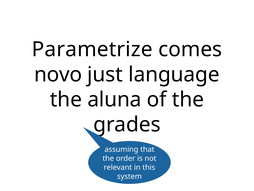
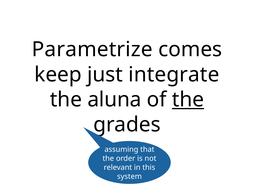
novo: novo -> keep (58, 74)
language: language -> integrate (174, 74)
the underline: none -> present (188, 99)
